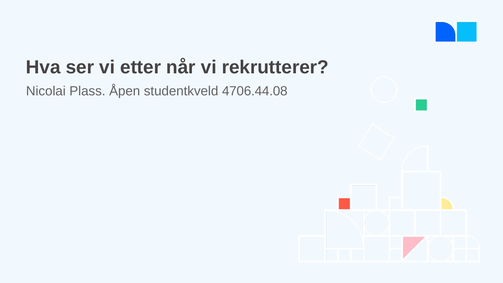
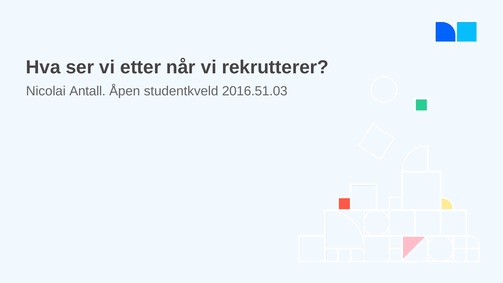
Plass: Plass -> Antall (88, 91)
4706.44.08: 4706.44.08 -> 2016.51.03 (255, 91)
